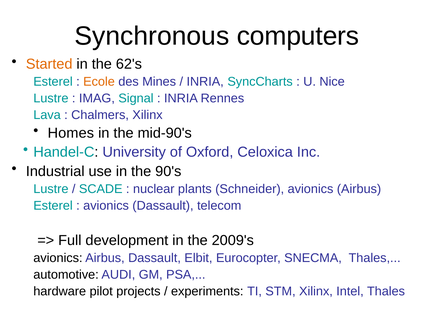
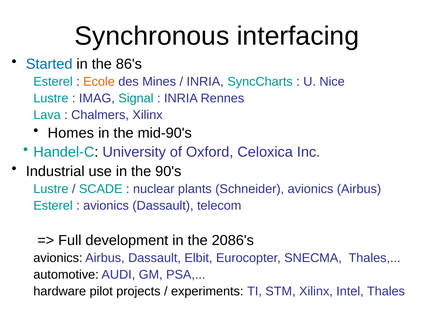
computers: computers -> interfacing (298, 36)
Started colour: orange -> blue (49, 64)
62's: 62's -> 86's (129, 64)
2009's: 2009's -> 2086's (233, 241)
